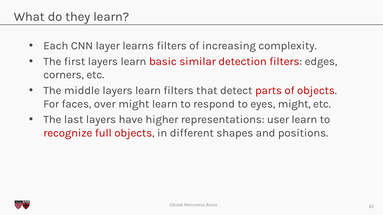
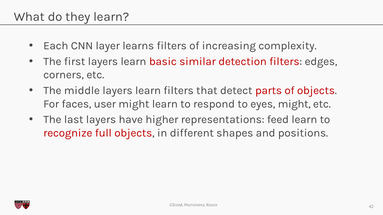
over: over -> user (105, 104)
user: user -> feed (278, 120)
